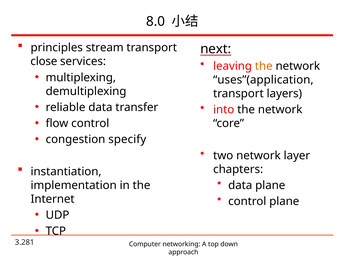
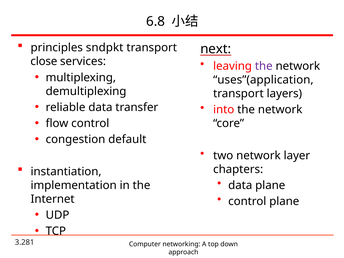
8.0: 8.0 -> 6.8 (156, 22)
stream: stream -> sndpkt (105, 48)
the colour: orange -> purple (264, 66)
specify: specify -> default (127, 139)
